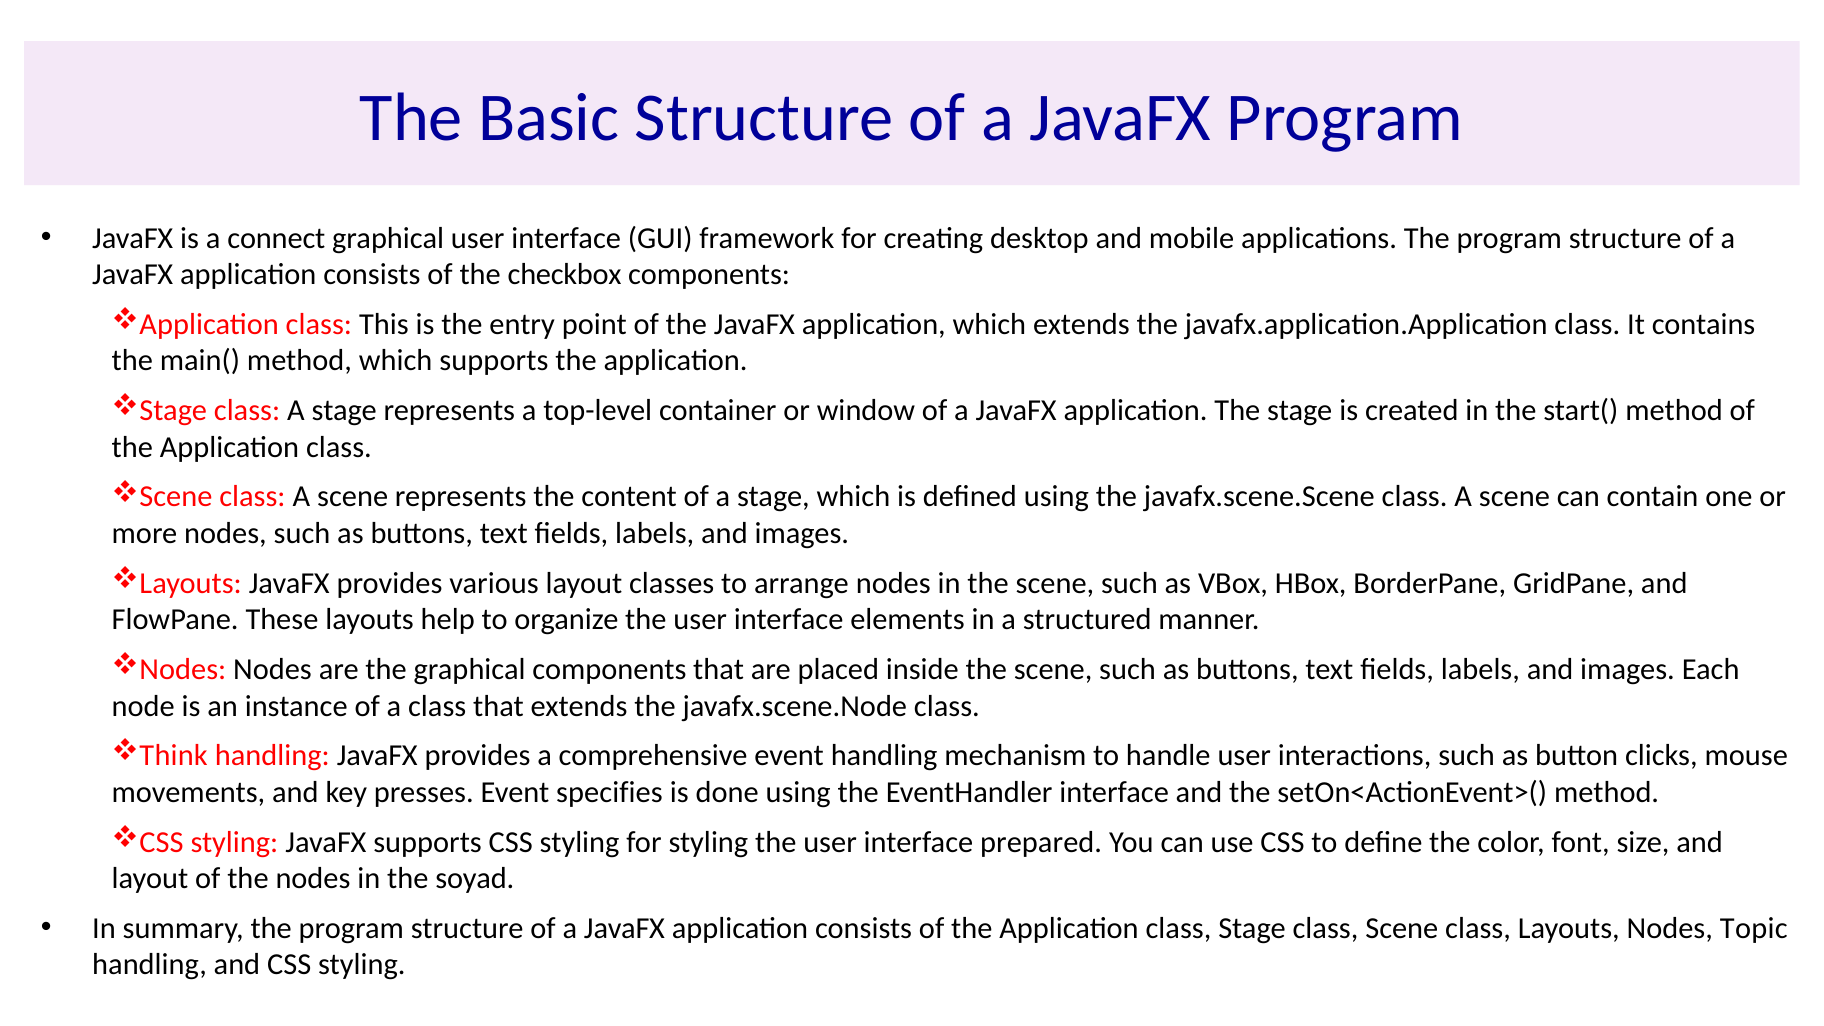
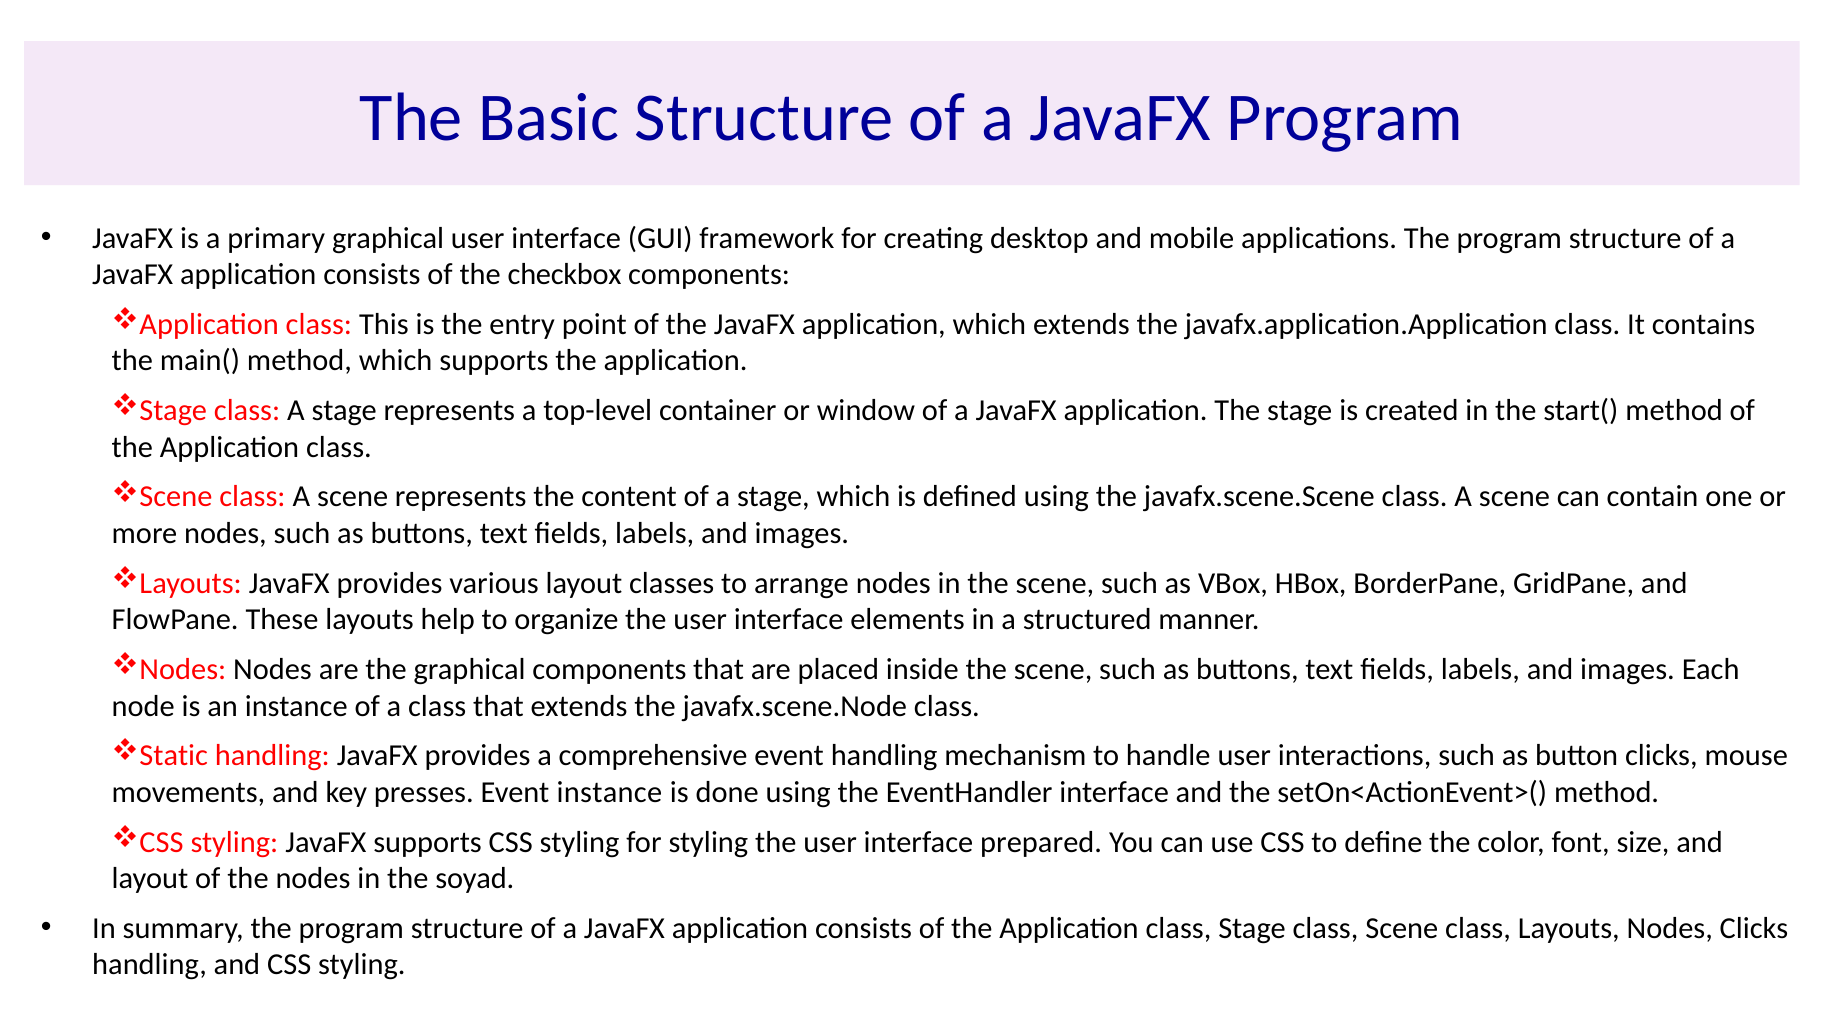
connect: connect -> primary (276, 238)
Think: Think -> Static (174, 756)
Event specifies: specifies -> instance (609, 792)
Nodes Topic: Topic -> Clicks (1754, 928)
